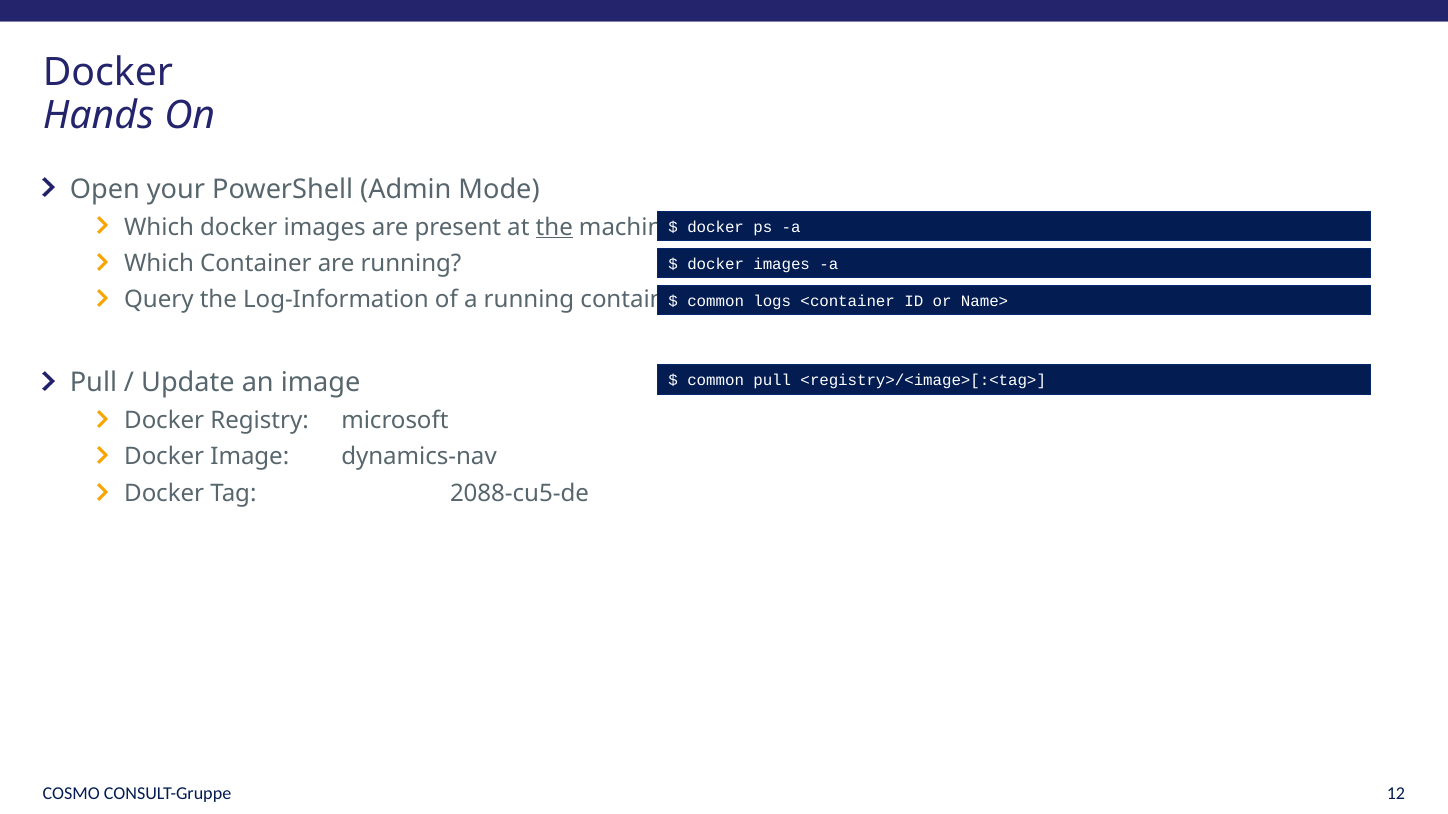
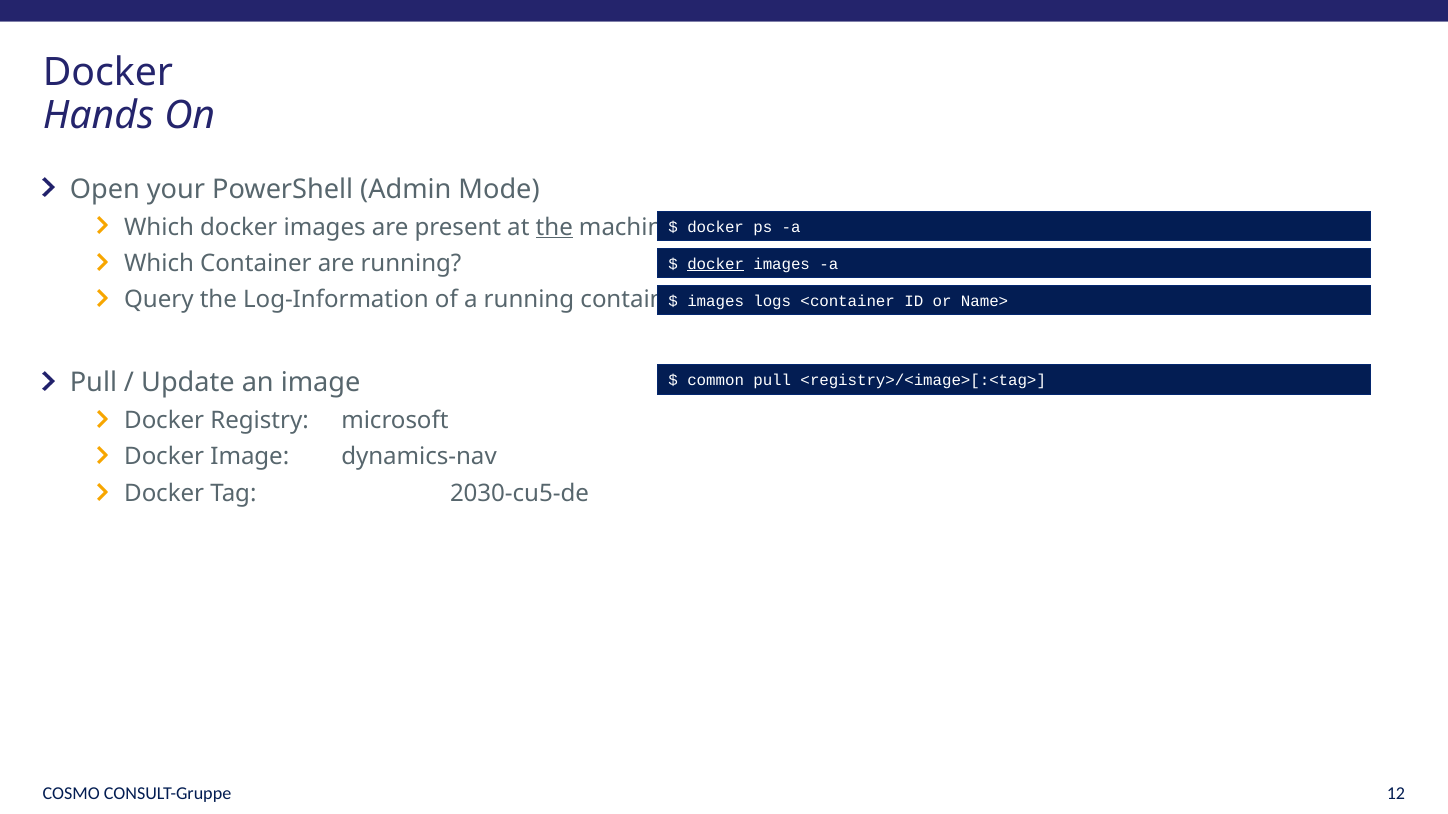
docker underline: none -> present (716, 264)
common: common -> images (716, 301)
2088-cu5-de: 2088-cu5-de -> 2030-cu5-de (519, 494)
